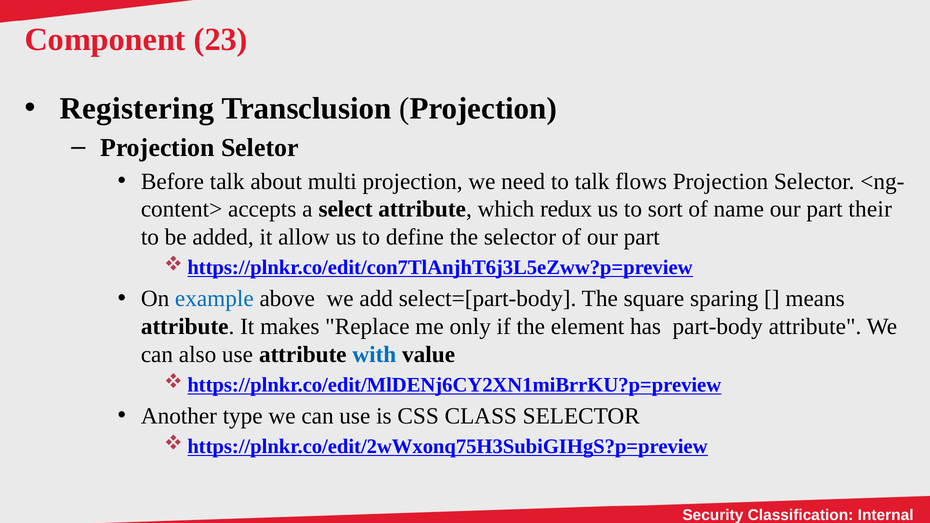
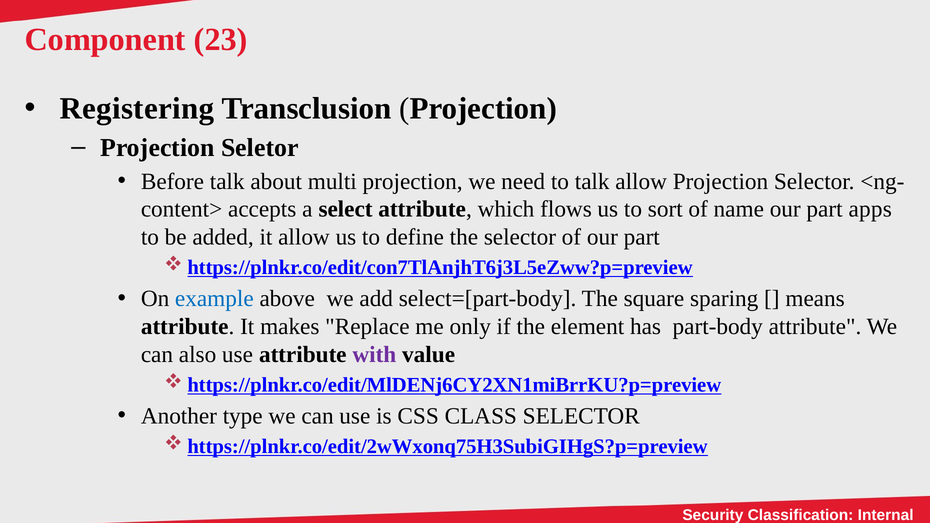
talk flows: flows -> allow (641, 181)
redux: redux -> flows (566, 209)
their: their -> apps (870, 209)
with colour: blue -> purple (374, 355)
